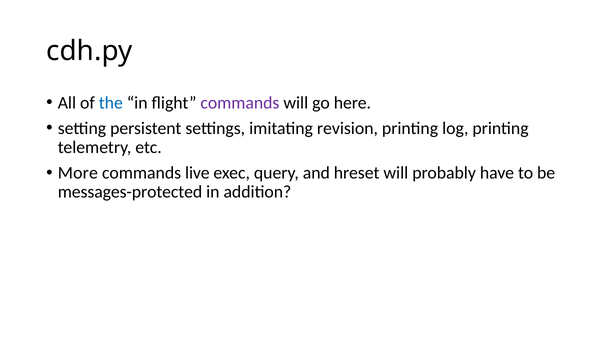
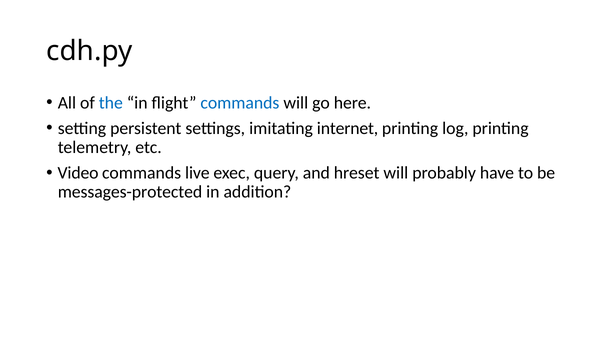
commands colour: purple -> blue (240, 103)
revision: revision -> internet (348, 128)
More: More -> Video (78, 173)
